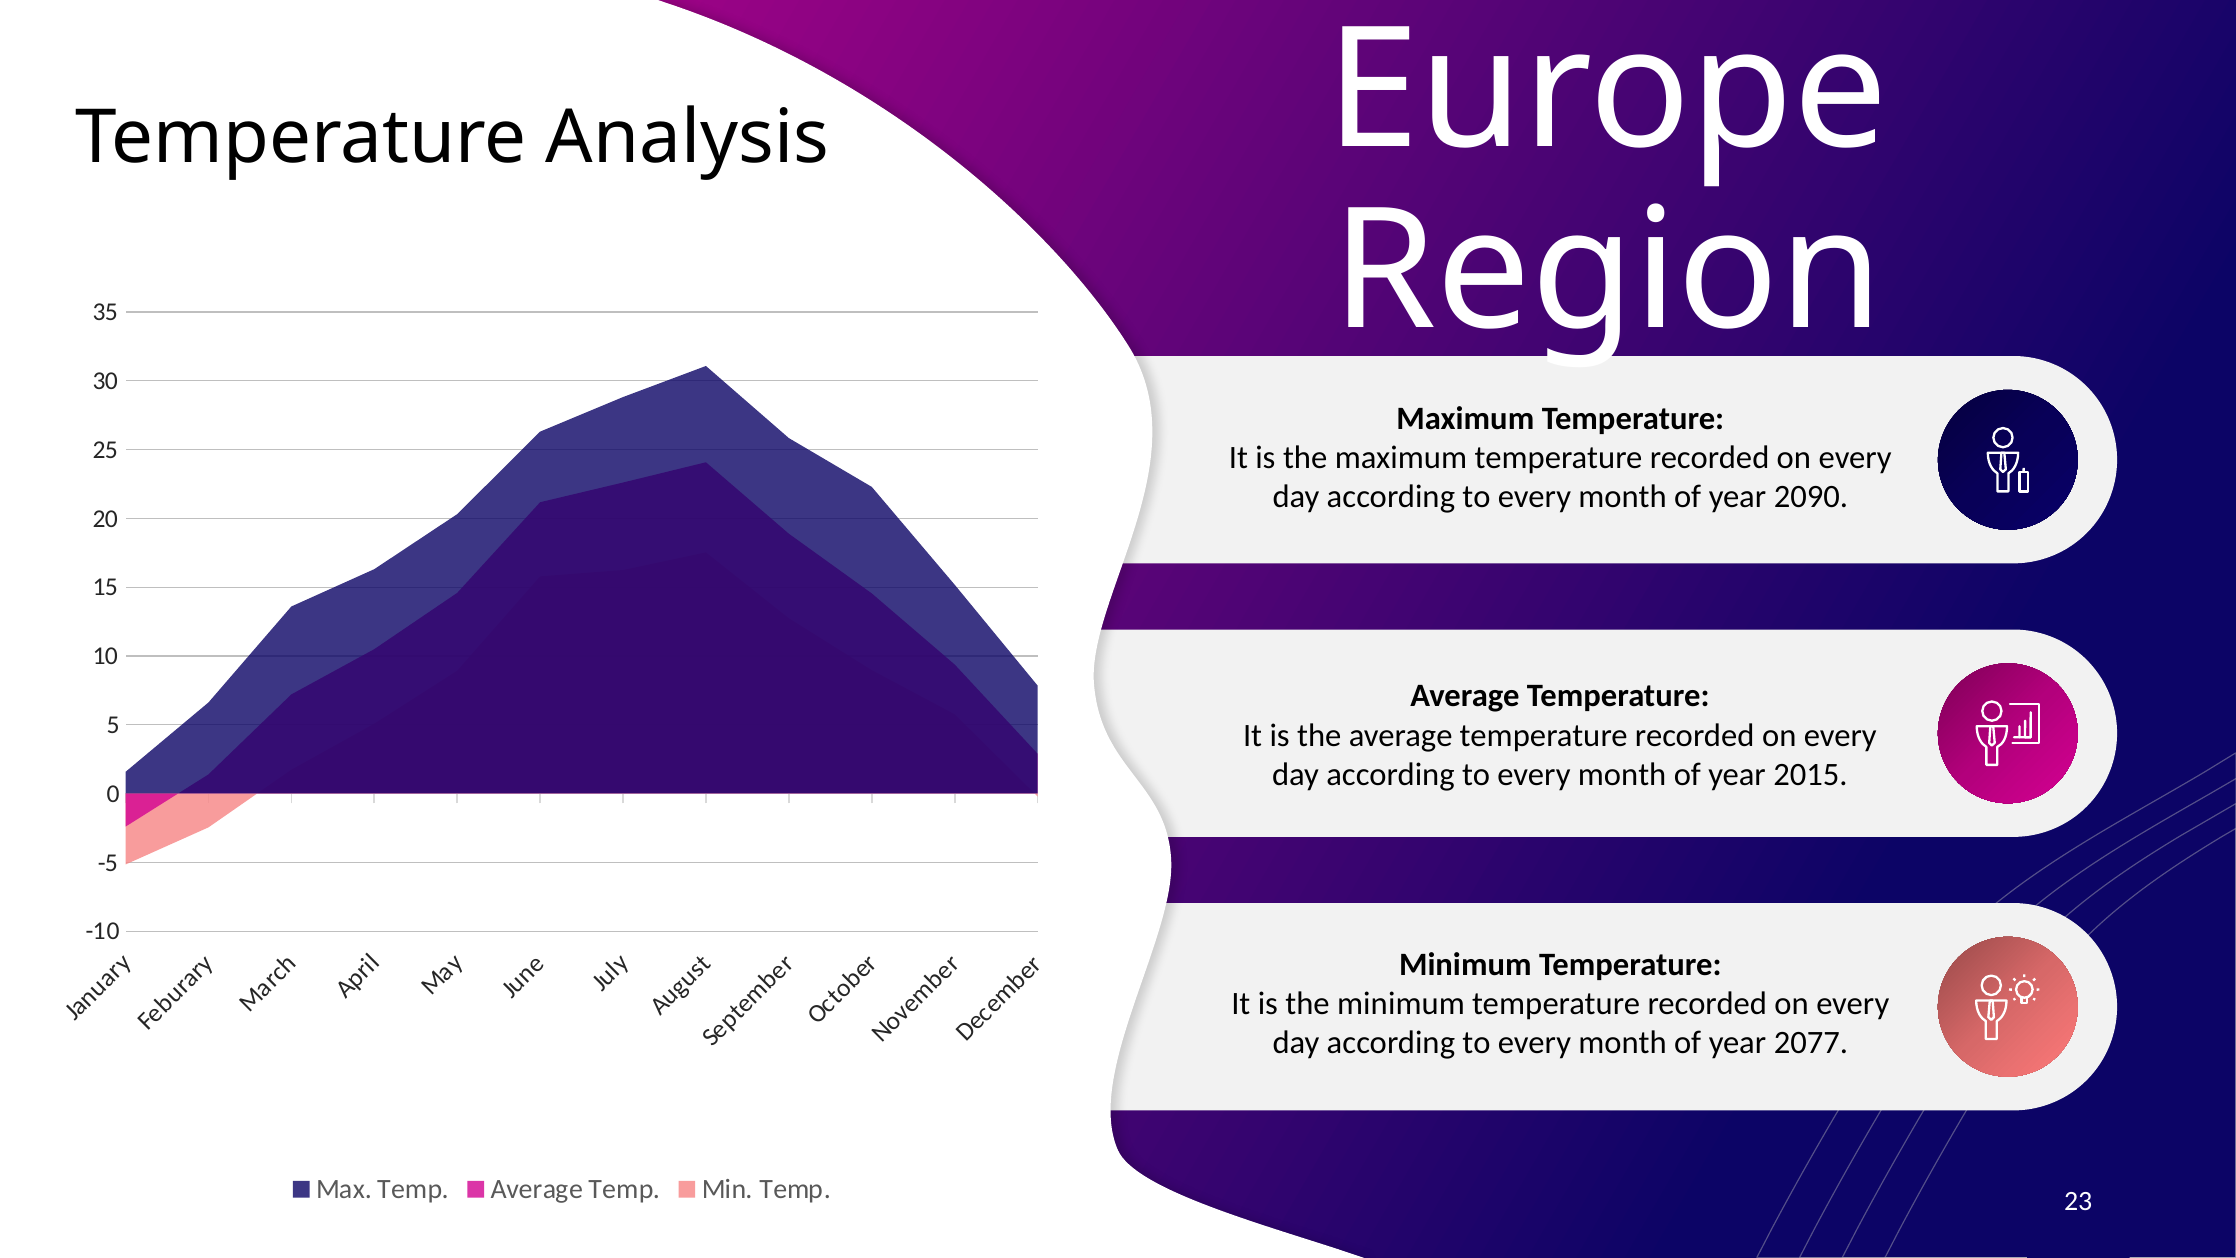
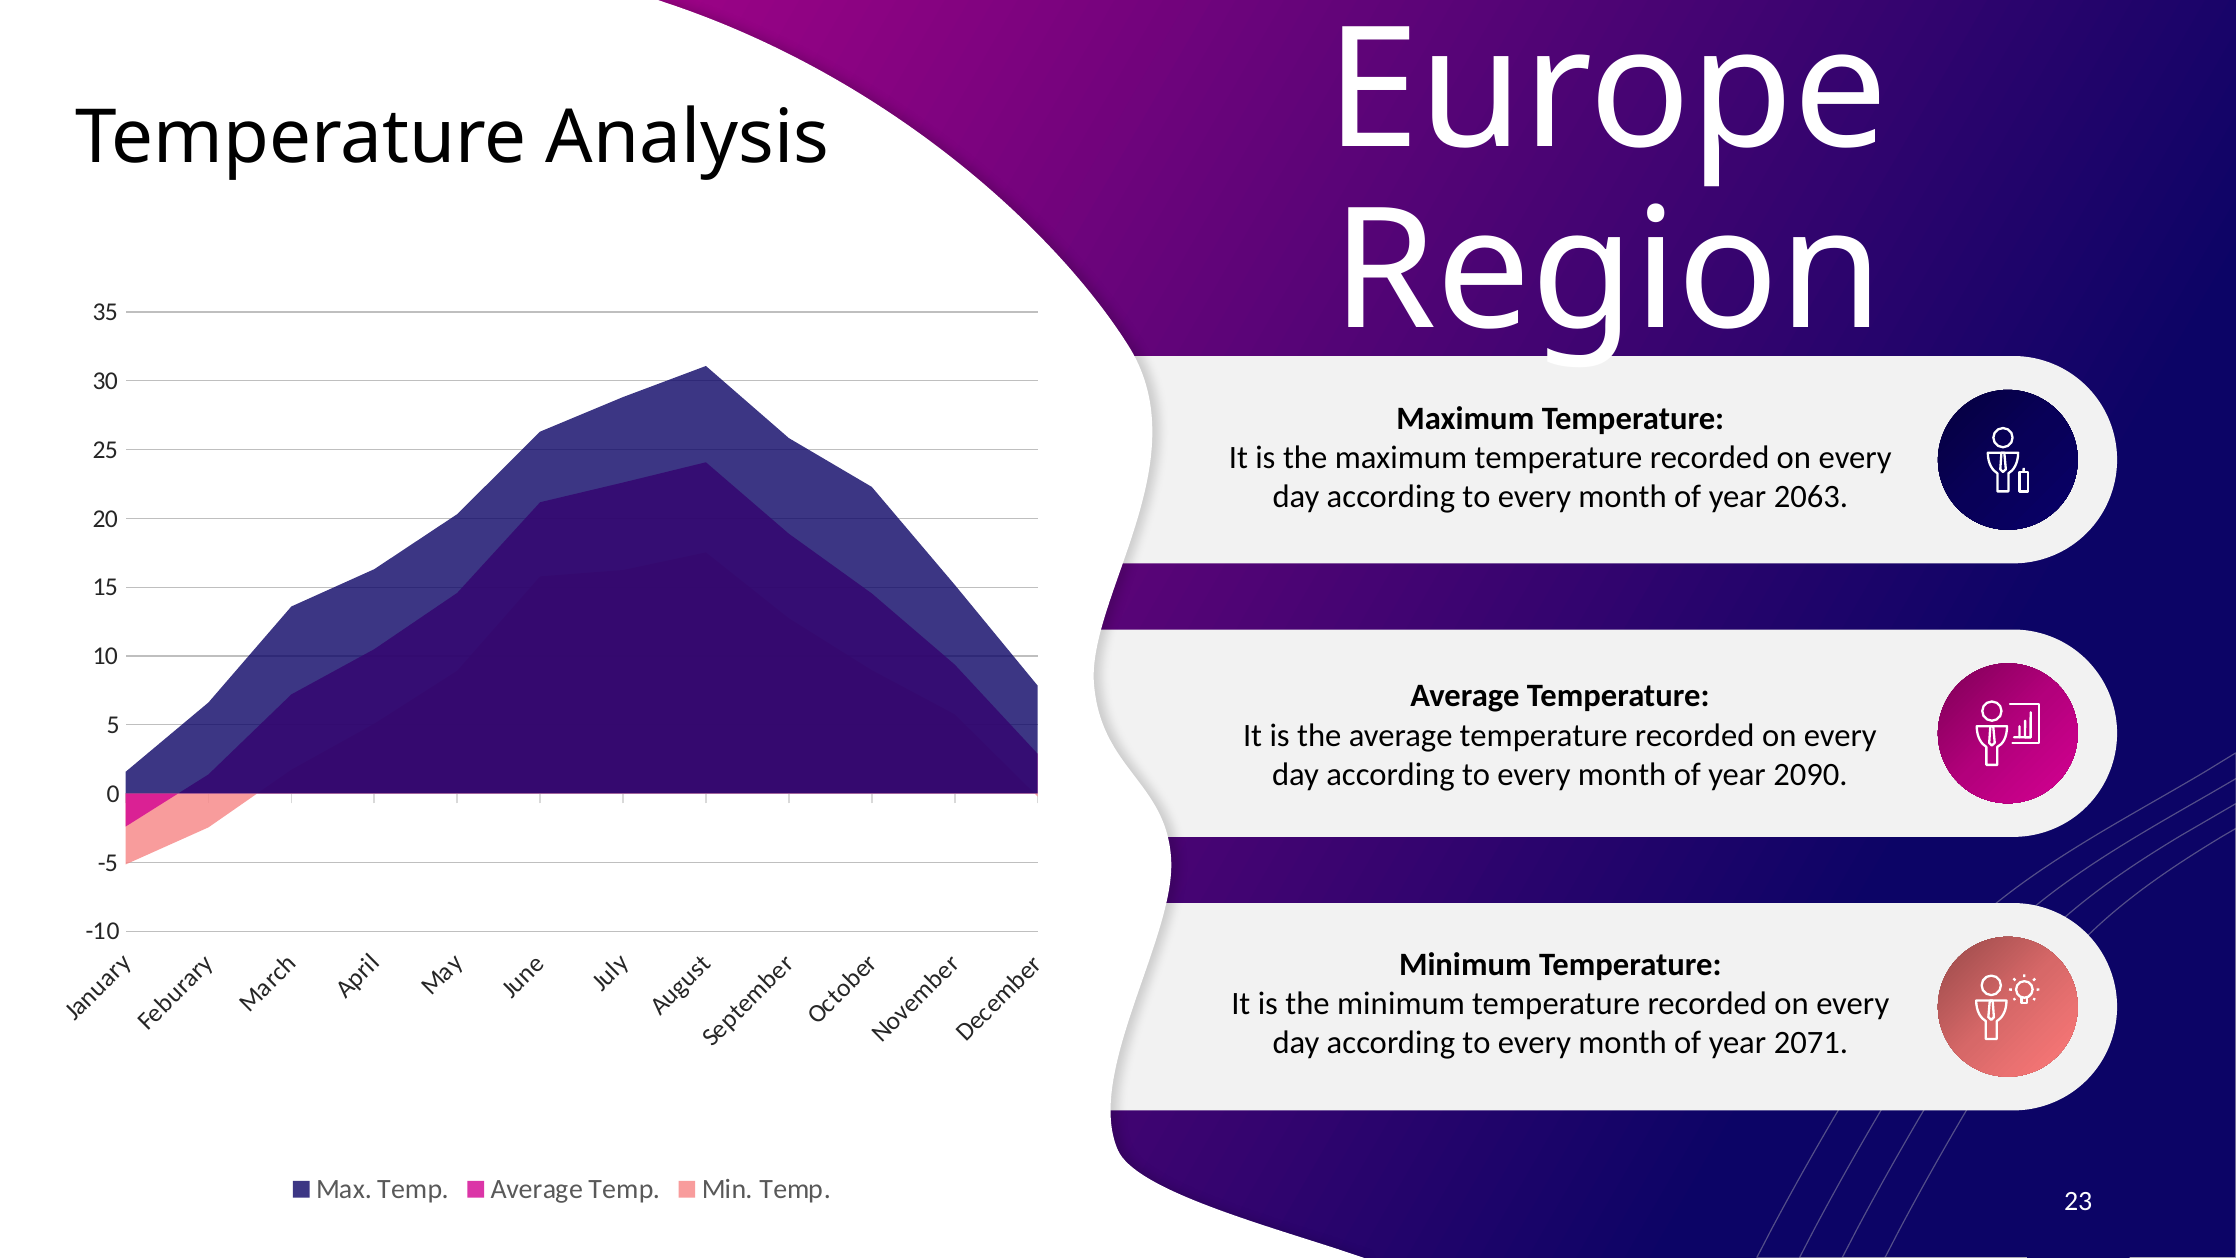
2090: 2090 -> 2063 (1811, 497)
2015: 2015 -> 2090 (1811, 774)
2077: 2077 -> 2071 (1811, 1043)
